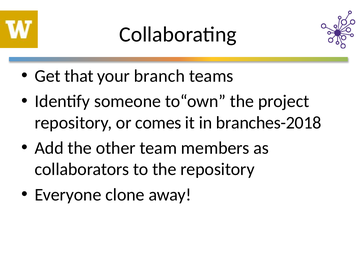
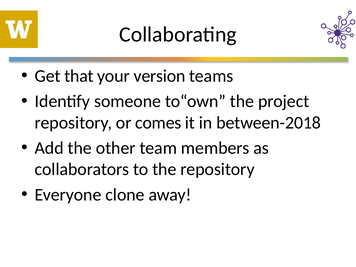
branch: branch -> version (160, 76)
branches-2018: branches-2018 -> between-2018 (269, 123)
